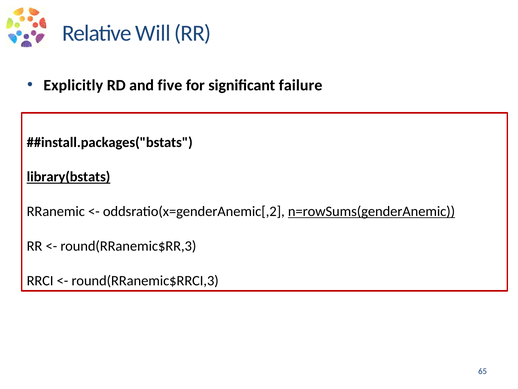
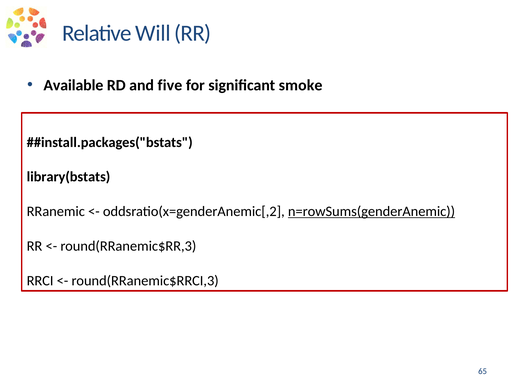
Explicitly: Explicitly -> Available (73, 85)
failure: failure -> smoke (301, 85)
library(bstats underline: present -> none (68, 177)
